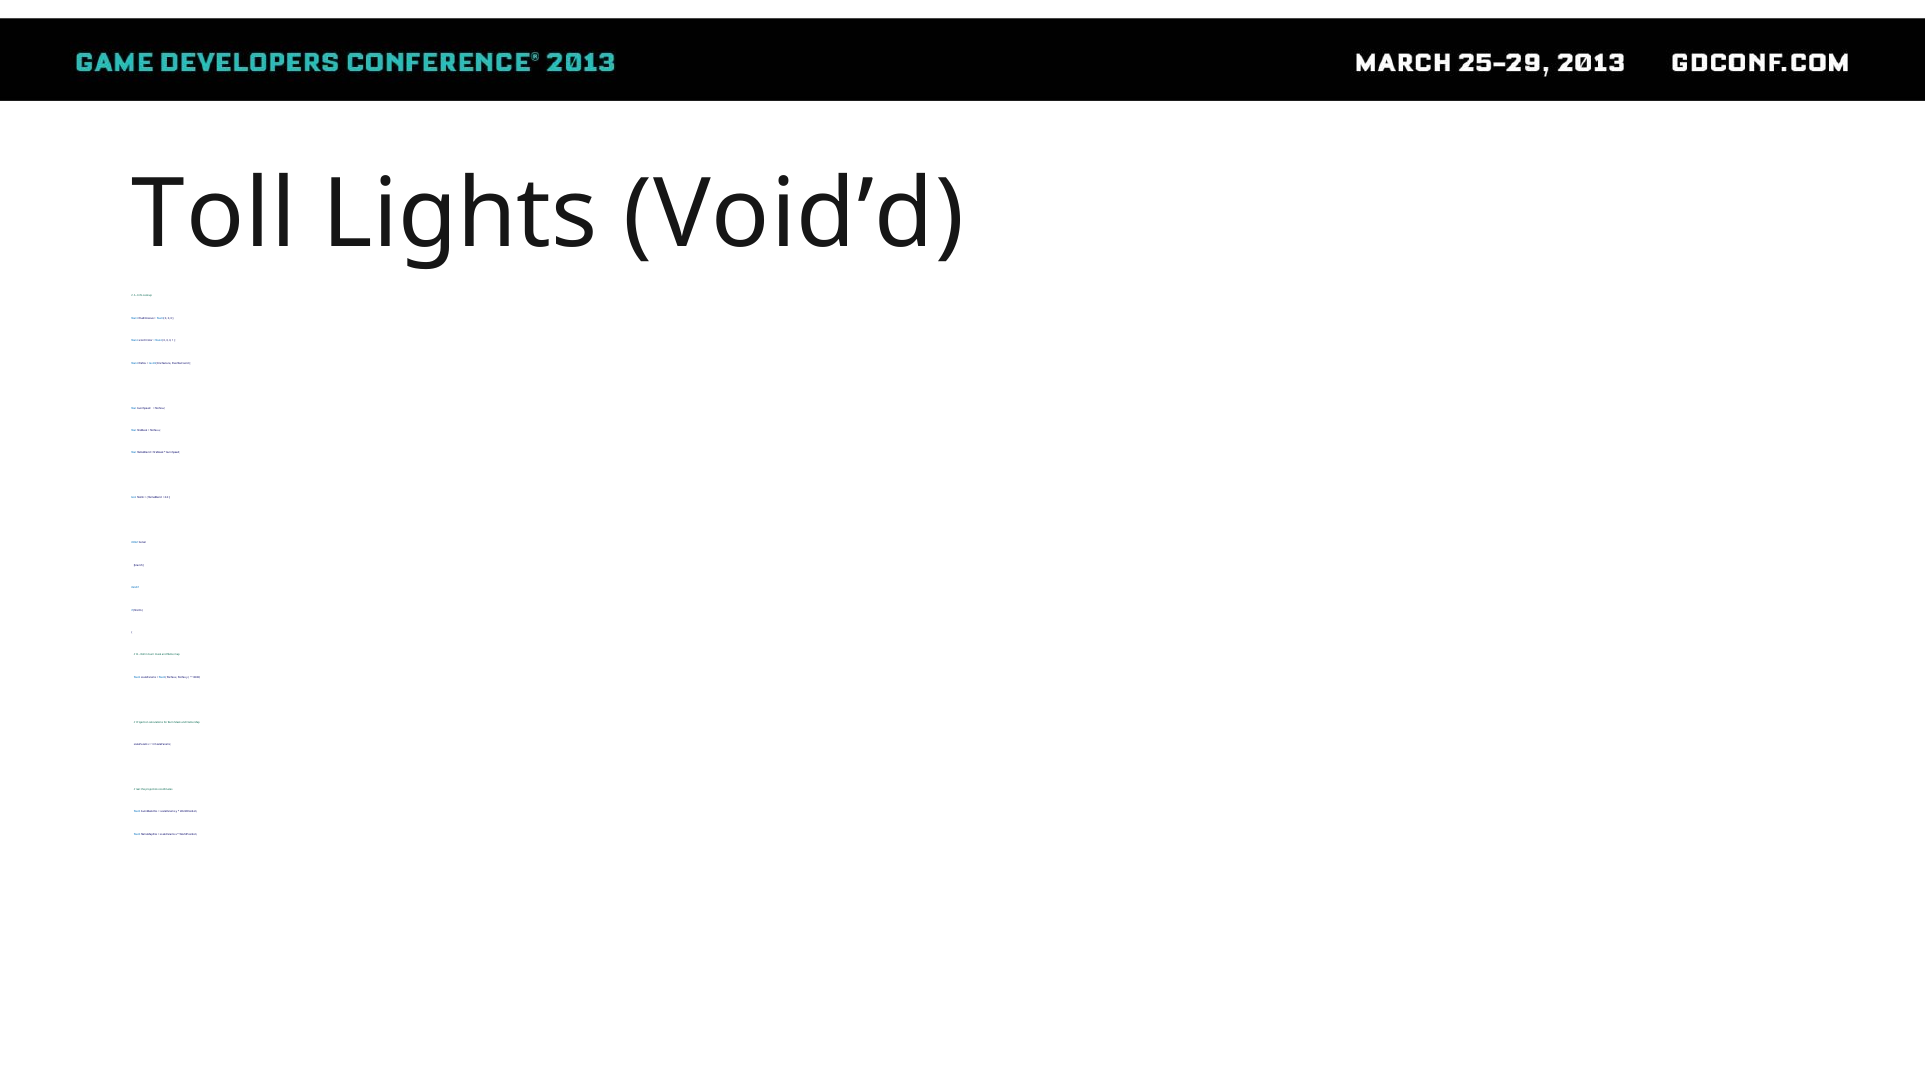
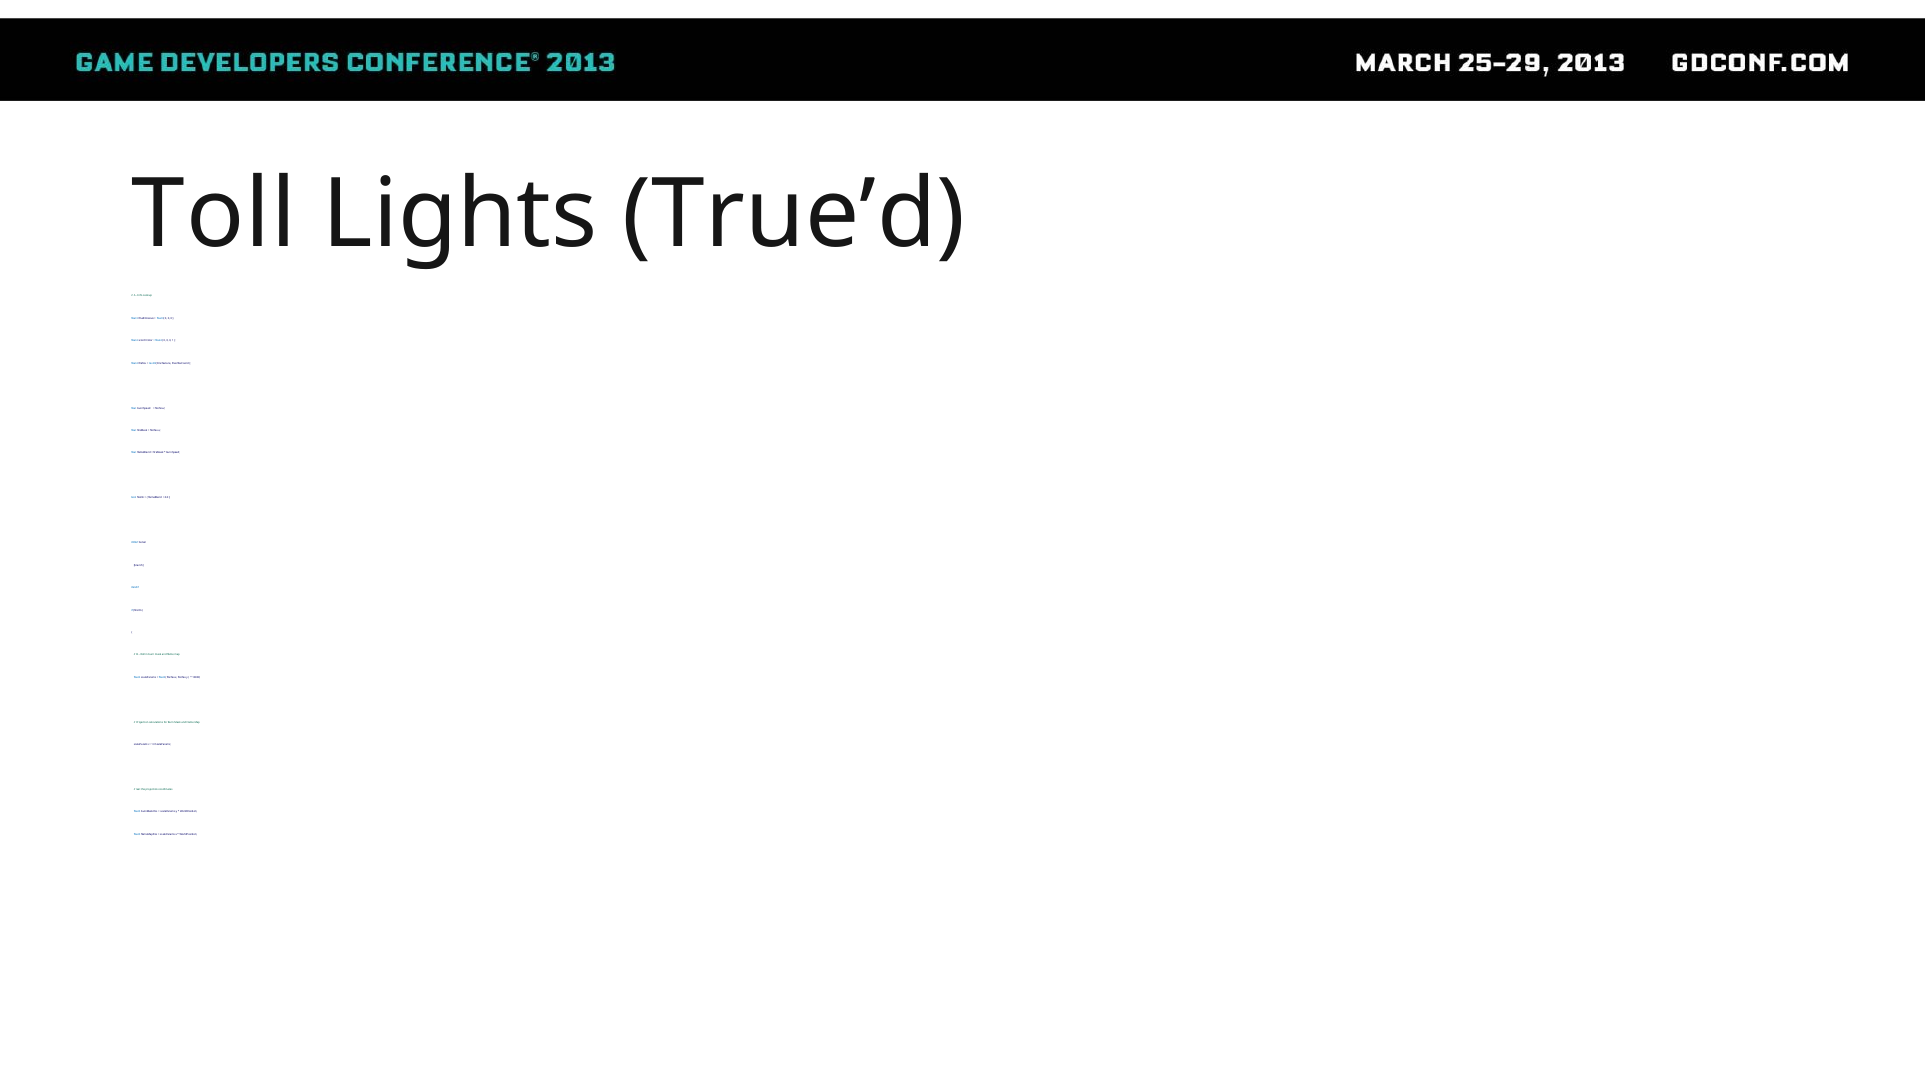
Void’d: Void’d -> True’d (794, 214)
